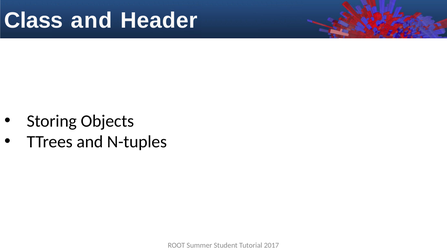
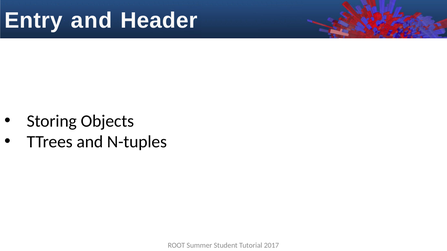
Class: Class -> Entry (33, 21)
